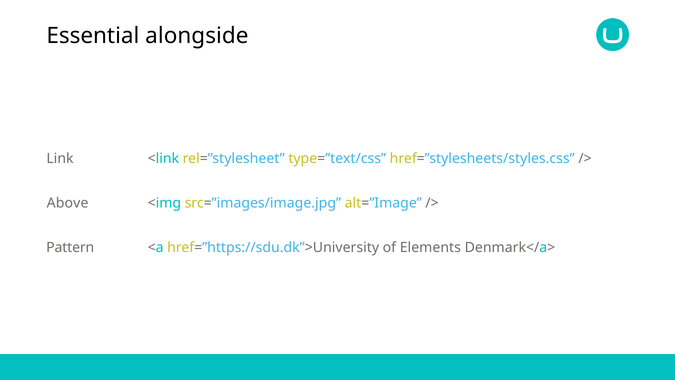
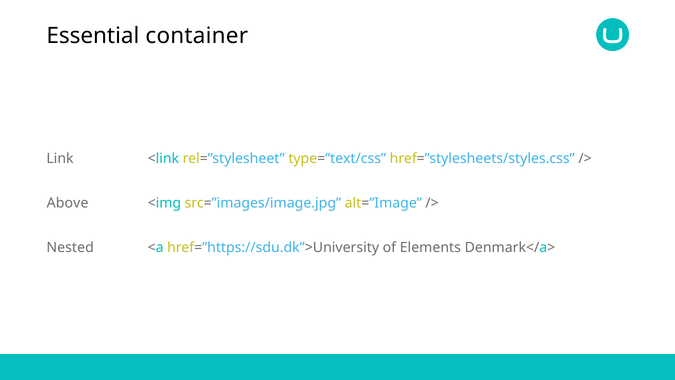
alongside: alongside -> container (197, 36)
Pattern: Pattern -> Nested (70, 247)
